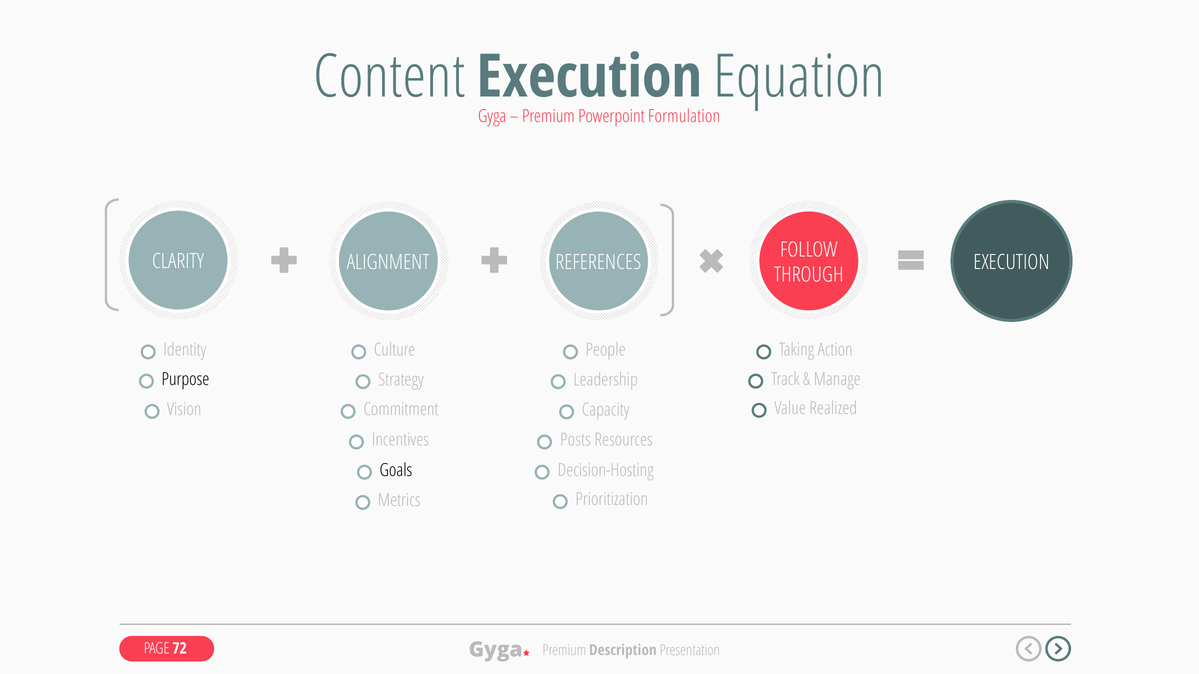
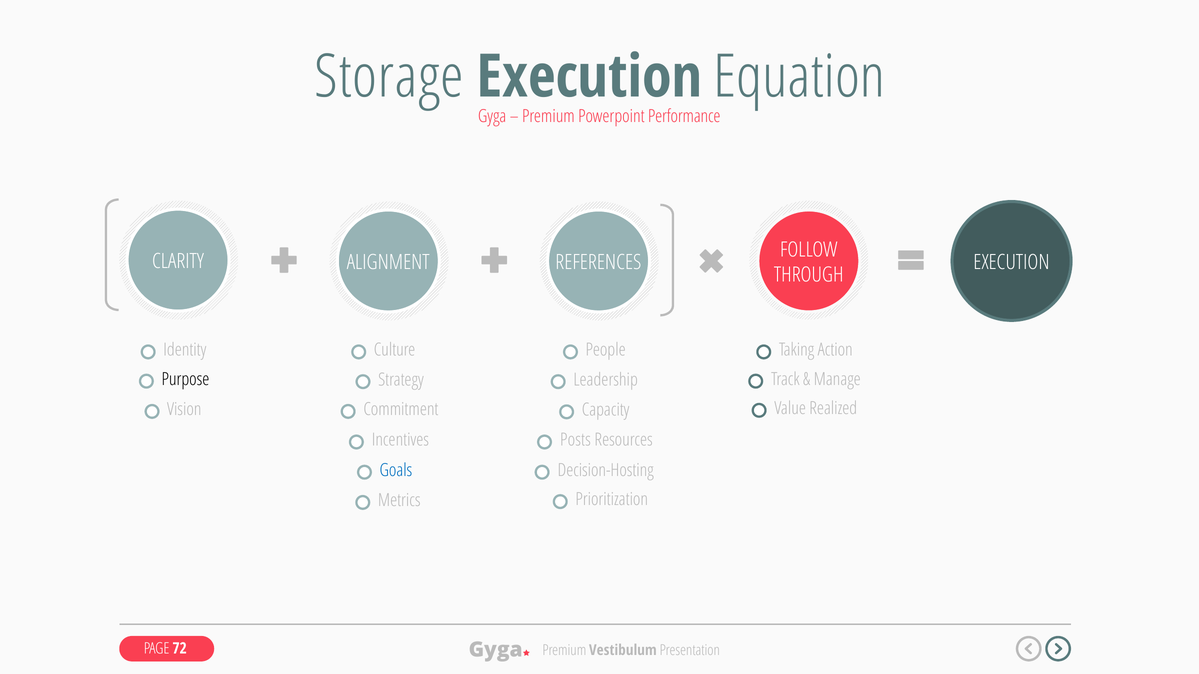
Content: Content -> Storage (389, 77)
Formulation: Formulation -> Performance (684, 116)
Goals colour: black -> blue (396, 470)
Description: Description -> Vestibulum (623, 651)
